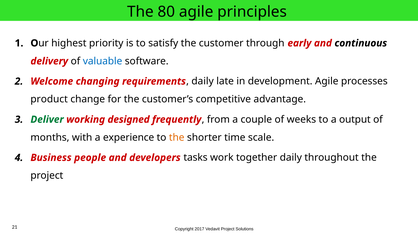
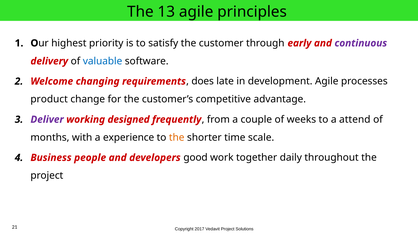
80: 80 -> 13 (166, 12)
continuous colour: black -> purple (361, 43)
daily: daily -> does (203, 81)
Deliver colour: green -> purple (47, 120)
output: output -> attend (355, 120)
tasks: tasks -> good (196, 158)
